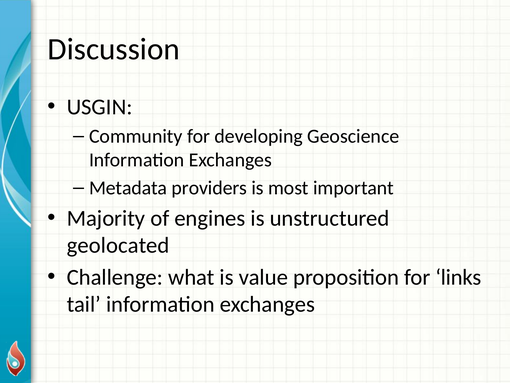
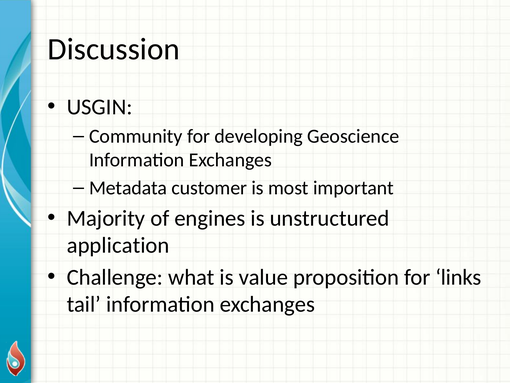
providers: providers -> customer (209, 188)
geolocated: geolocated -> application (118, 245)
